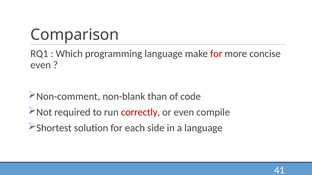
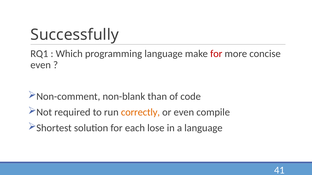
Comparison: Comparison -> Successfully (75, 35)
correctly colour: red -> orange (140, 113)
side: side -> lose (156, 128)
